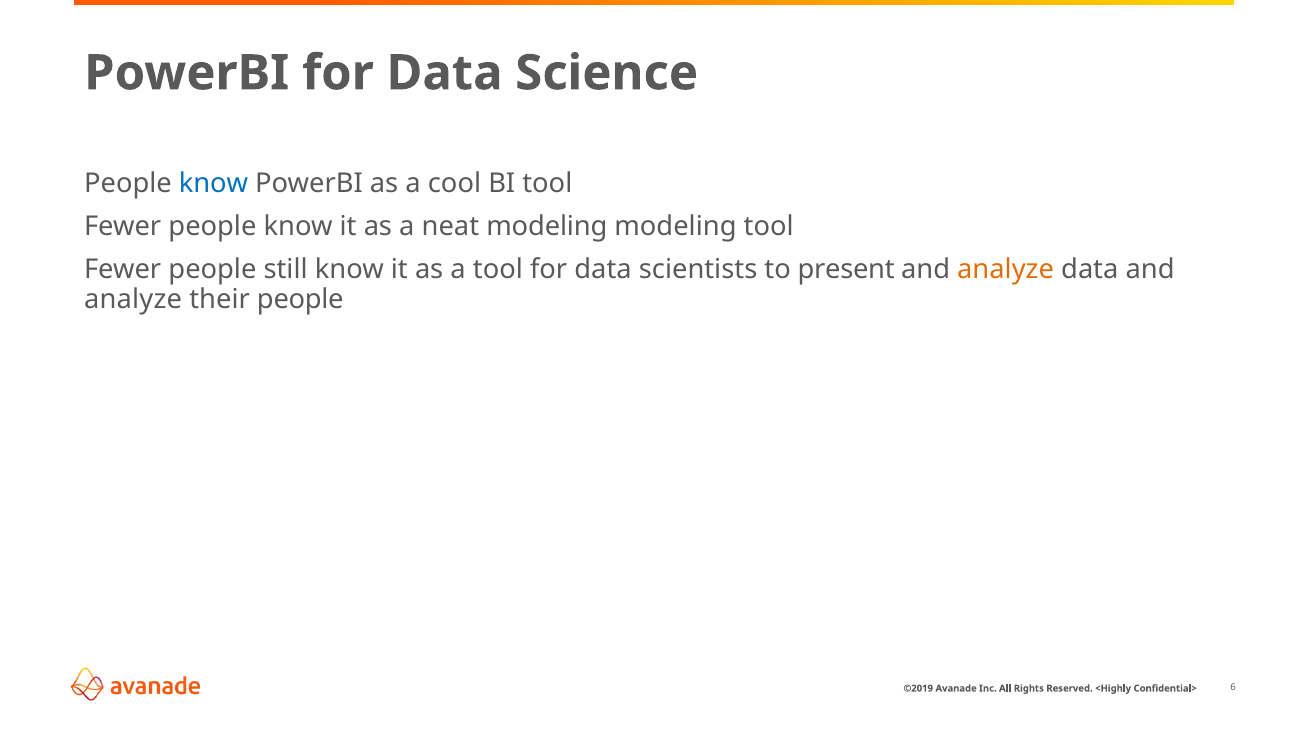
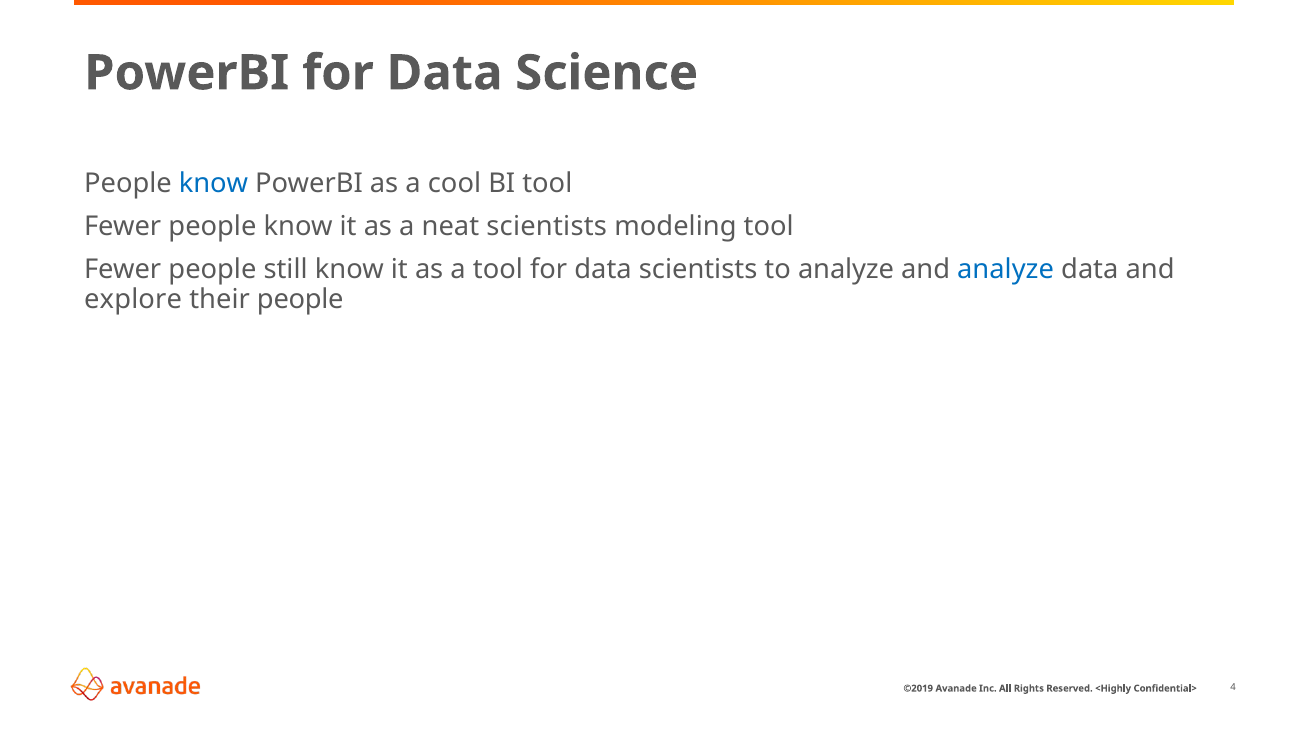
neat modeling: modeling -> scientists (547, 226)
to present: present -> analyze (846, 269)
analyze colour: orange -> blue (1006, 269)
analyze: analyze -> explore (133, 299)
6: 6 -> 4 (1233, 688)
